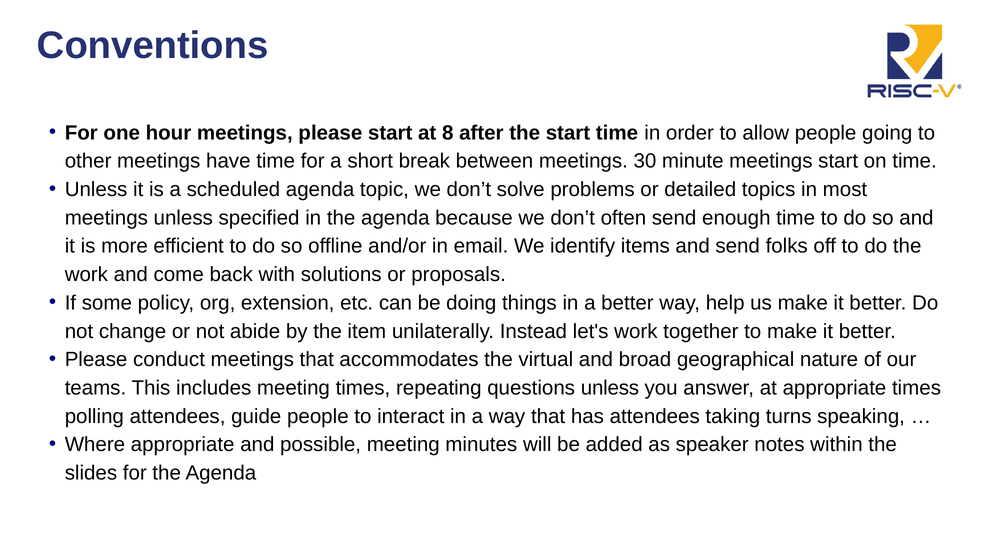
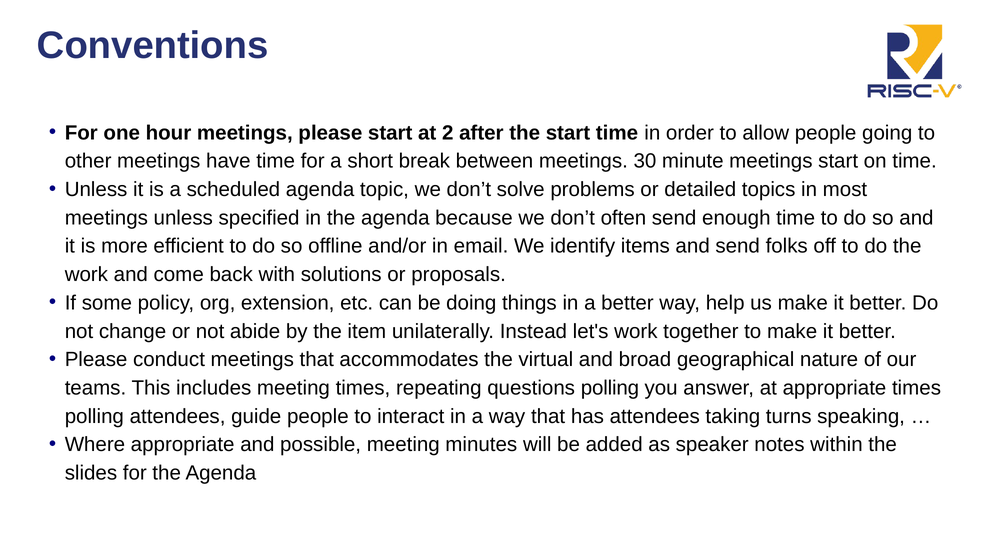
8: 8 -> 2 (448, 133)
questions unless: unless -> polling (610, 388)
